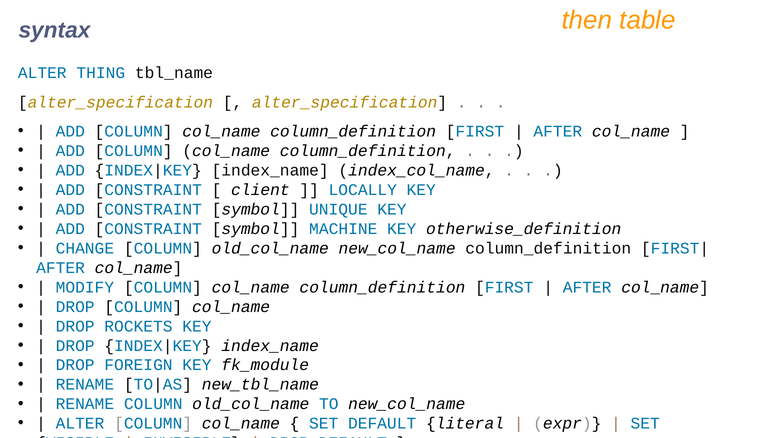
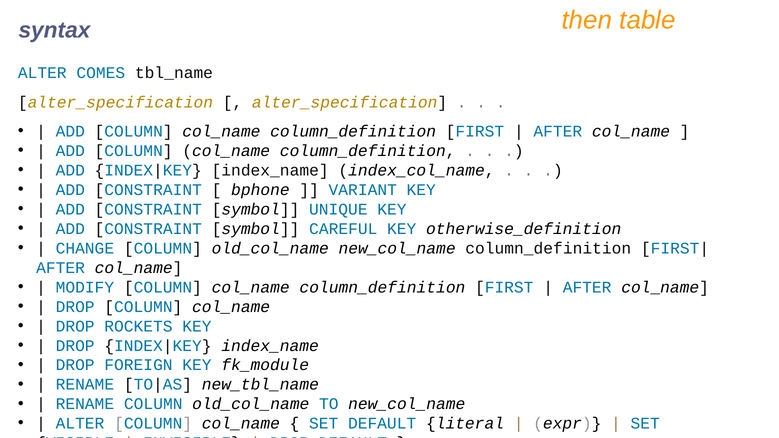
THING: THING -> COMES (101, 73)
client: client -> bphone (260, 190)
LOCALLY: LOCALLY -> VARIANT (363, 190)
MACHINE: MACHINE -> CAREFUL (343, 229)
